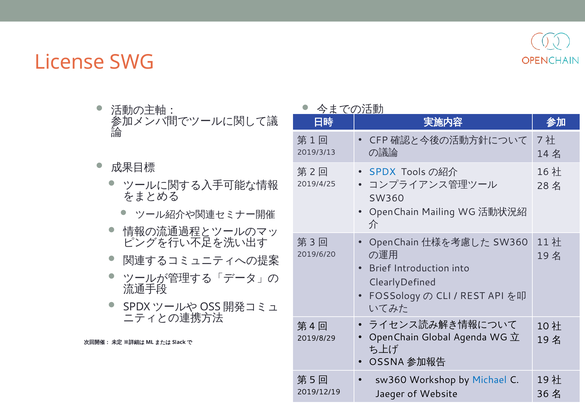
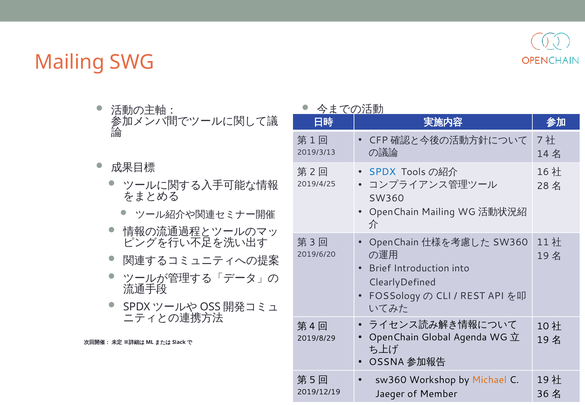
License: License -> Mailing (70, 62)
Michael colour: blue -> orange (489, 380)
Website: Website -> Member (439, 394)
